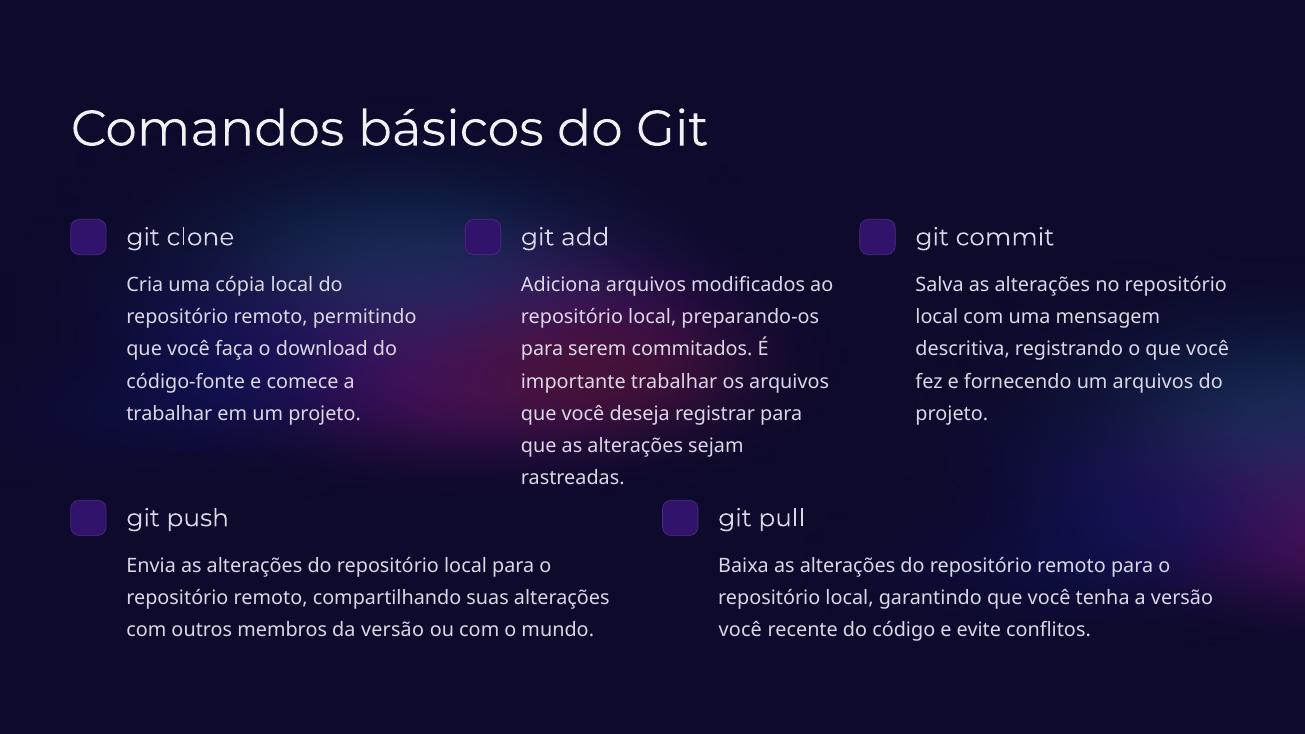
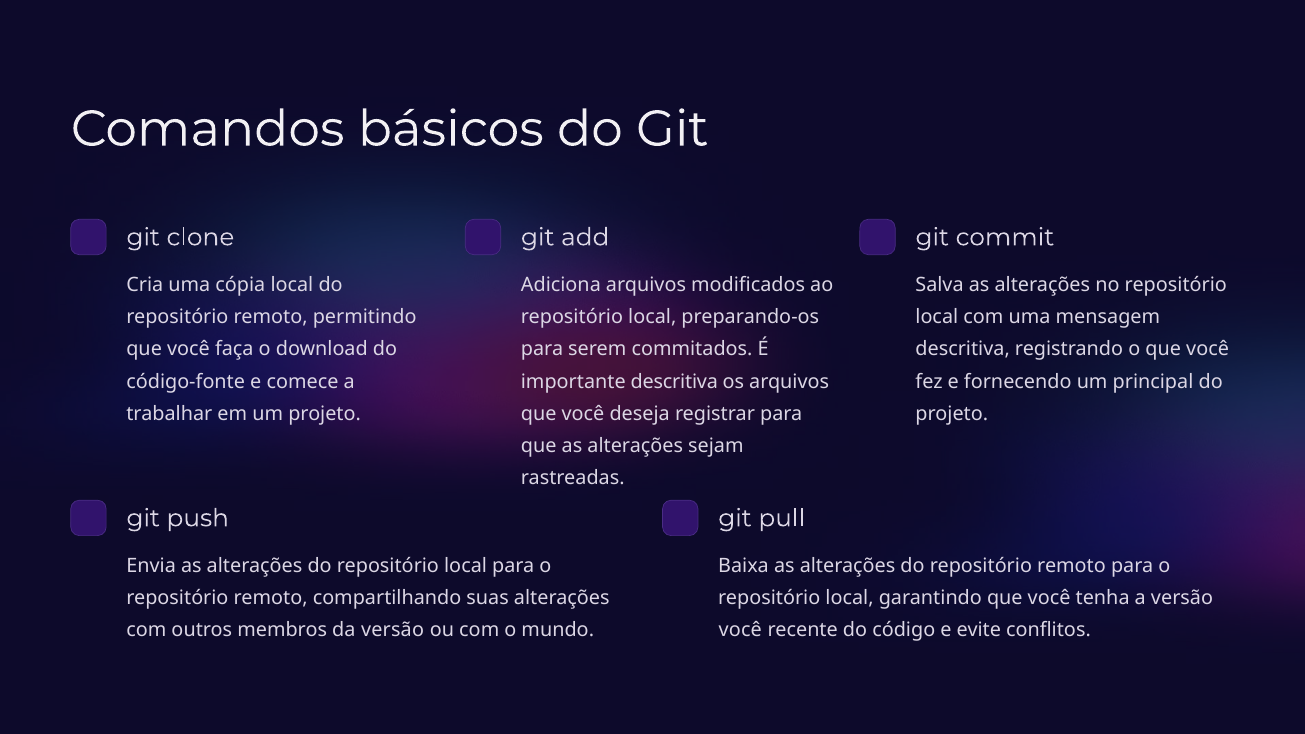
importante trabalhar: trabalhar -> descritiva (674, 382)
um arquivos: arquivos -> principal (1153, 382)
